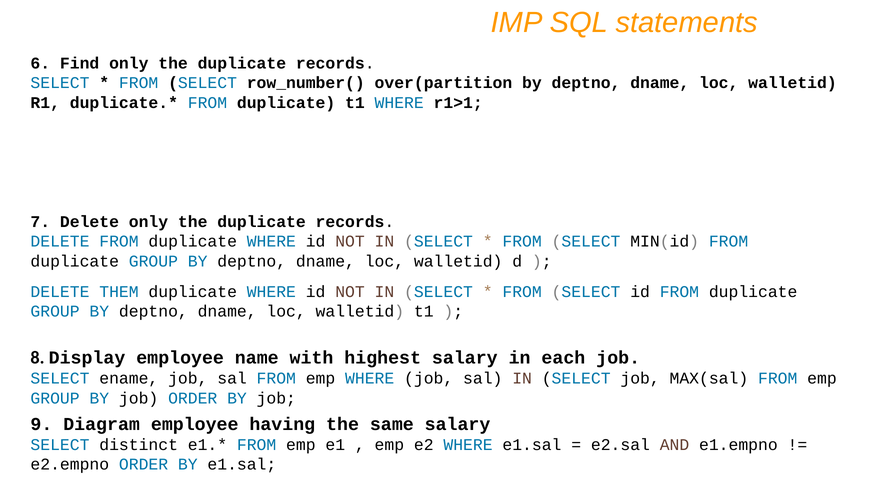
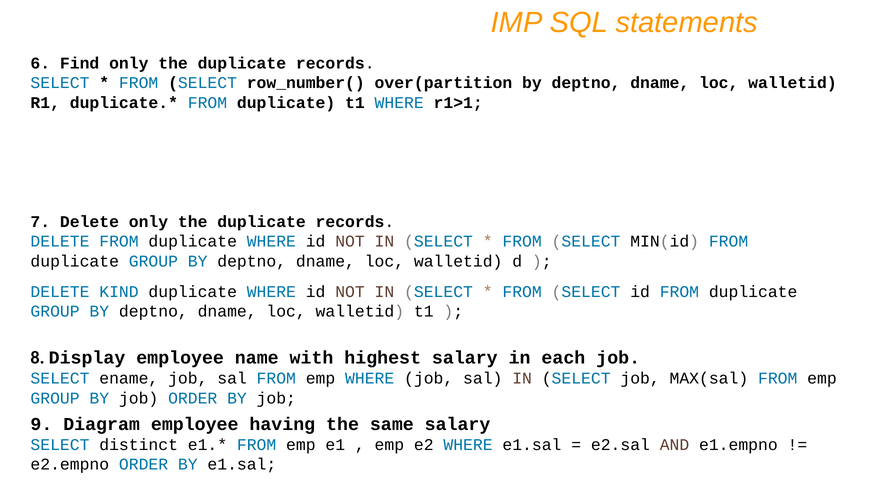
THEM: THEM -> KIND (119, 292)
